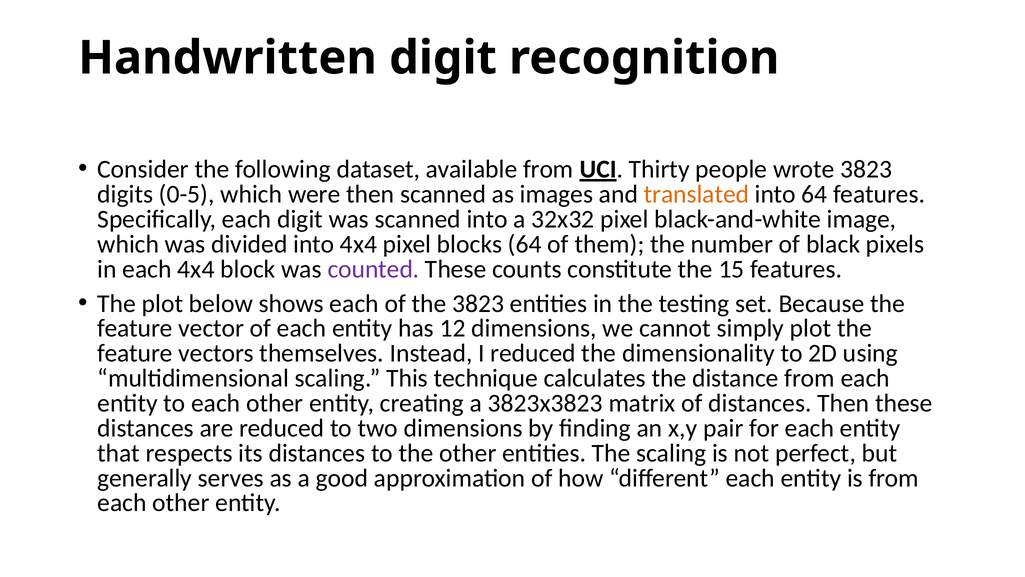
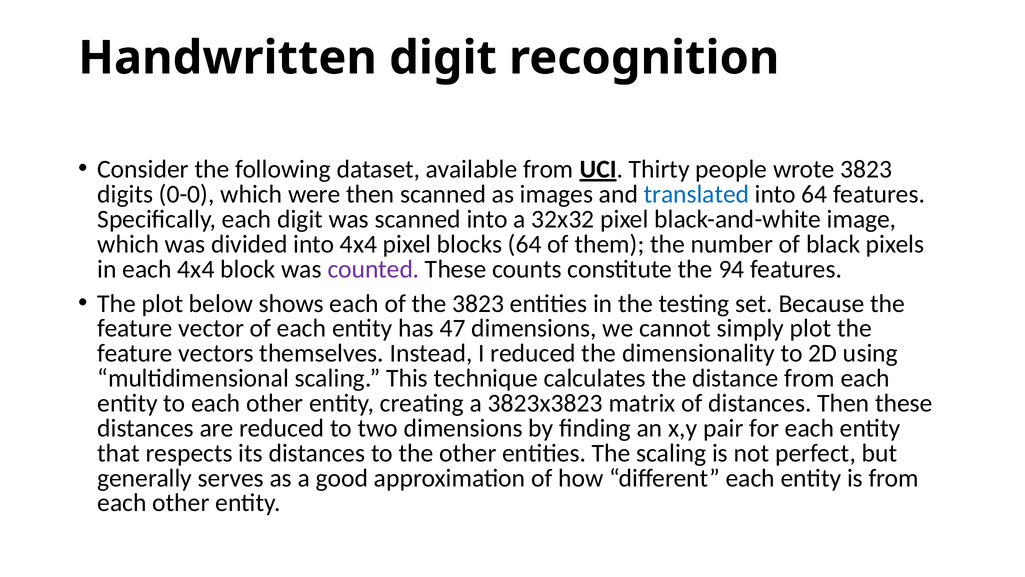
0-5: 0-5 -> 0-0 (187, 194)
translated colour: orange -> blue (697, 194)
15: 15 -> 94 (731, 269)
12: 12 -> 47 (453, 328)
